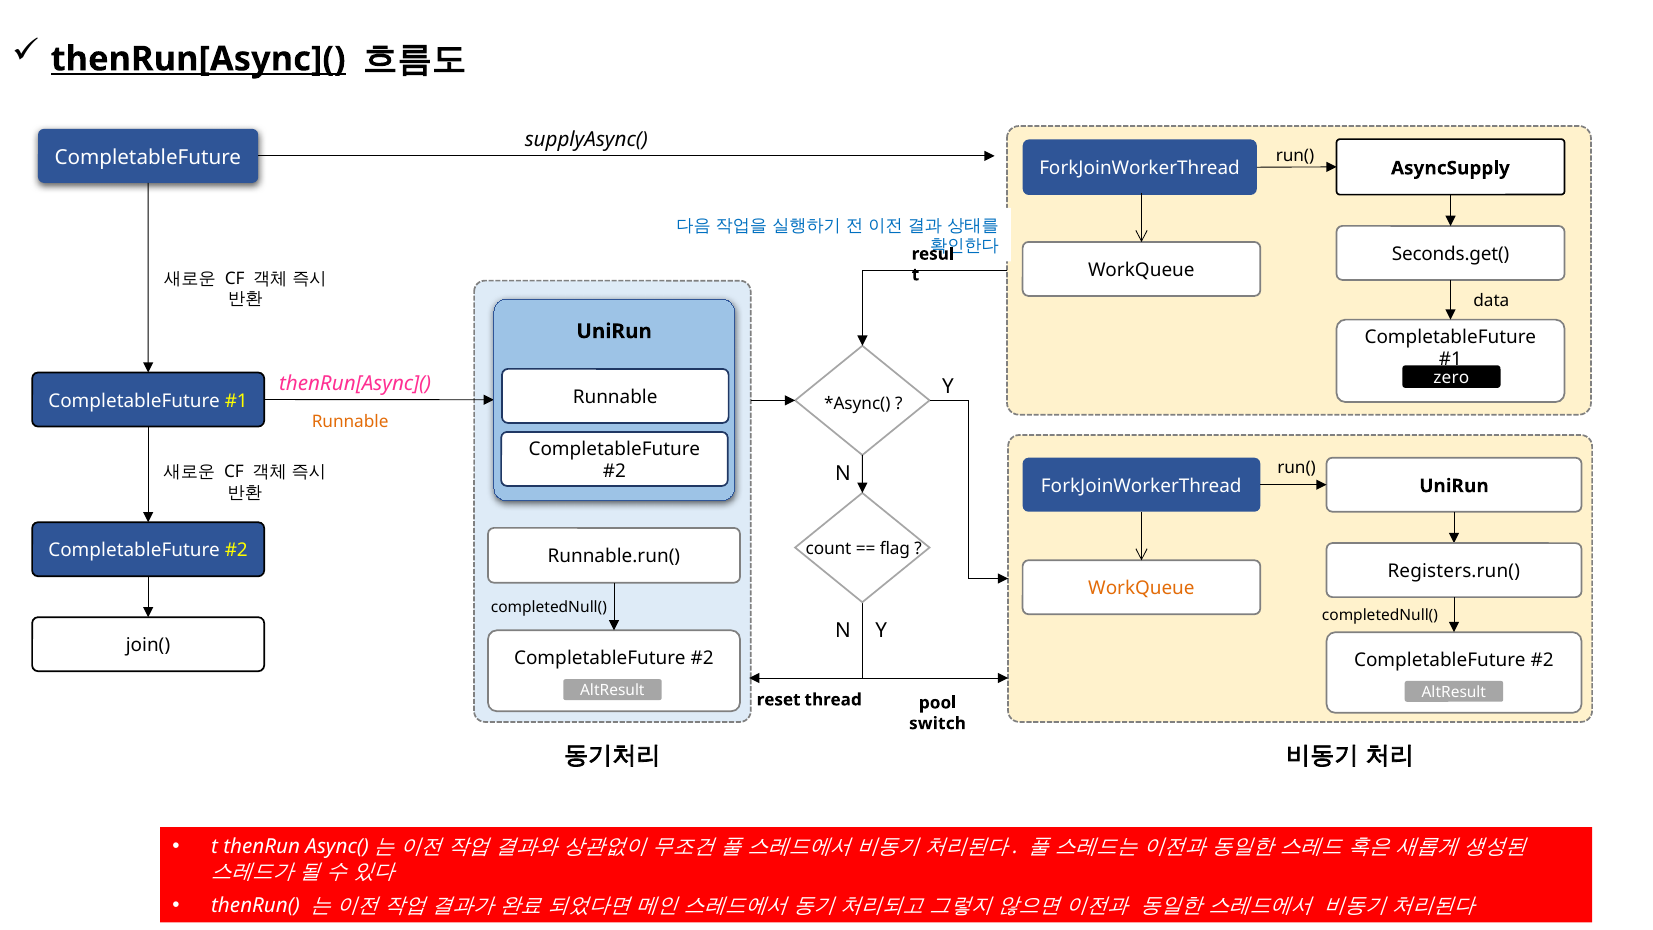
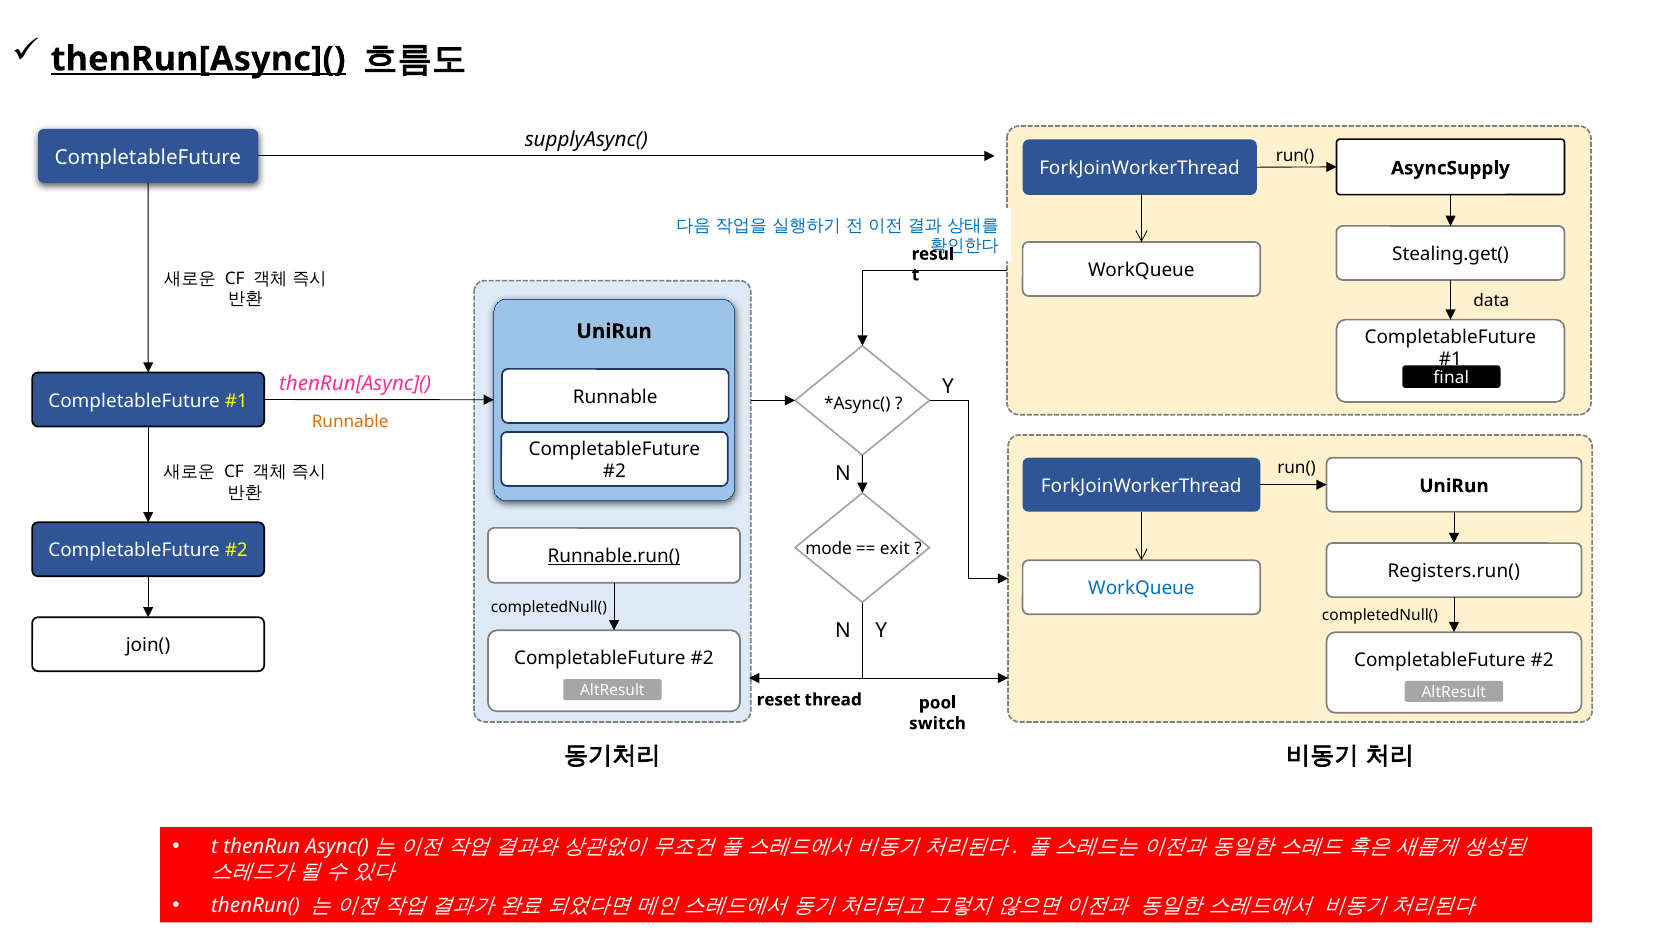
Seconds.get(: Seconds.get( -> Stealing.get( (1450, 254)
zero: zero -> final (1451, 378)
count: count -> mode (829, 548)
flag: flag -> exit (895, 548)
Runnable.run( underline: none -> present (614, 556)
WorkQueue colour: orange -> blue (1141, 588)
